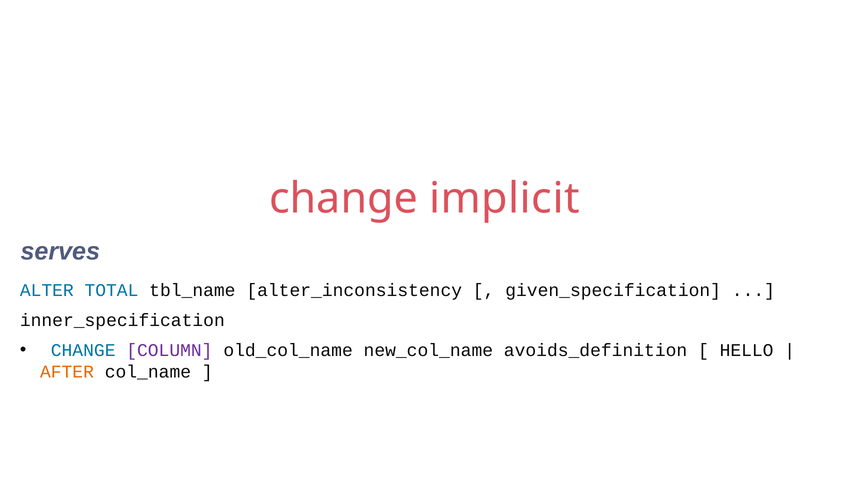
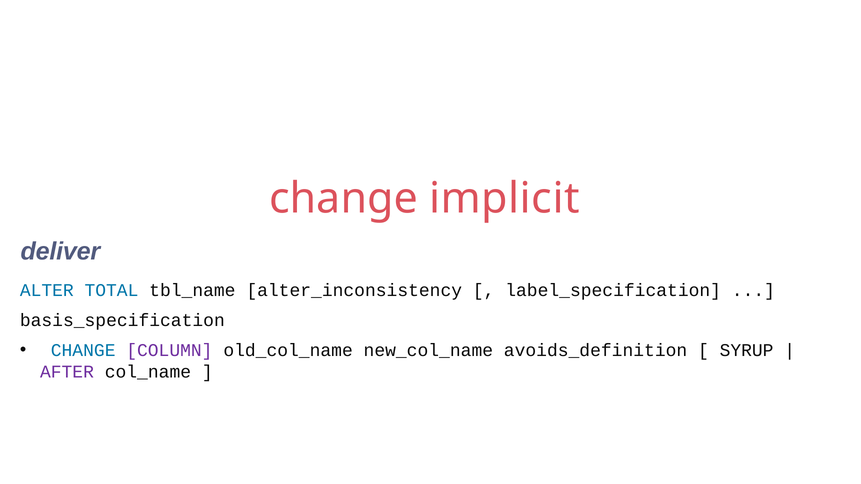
serves: serves -> deliver (60, 251)
given_specification: given_specification -> label_specification (613, 290)
inner_specification: inner_specification -> basis_specification (122, 320)
HELLO: HELLO -> SYRUP (747, 351)
AFTER colour: orange -> purple (67, 372)
